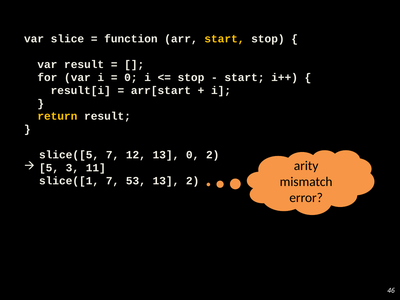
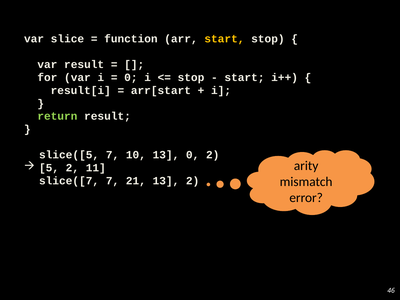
return colour: yellow -> light green (57, 116)
12: 12 -> 10 (136, 155)
5 3: 3 -> 2 (72, 168)
slice([1: slice([1 -> slice([7 (69, 181)
53: 53 -> 21 (136, 181)
